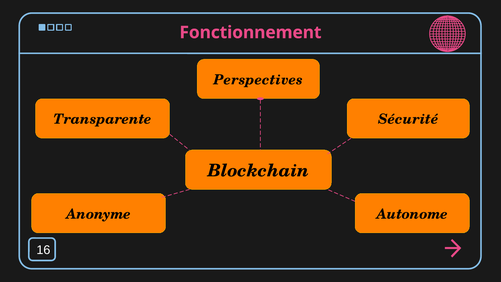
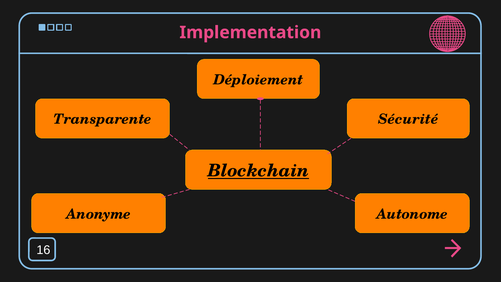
Fonctionnement: Fonctionnement -> Implementation (250, 32)
Perspectives: Perspectives -> Déploiement (258, 80)
Blockchain underline: none -> present (258, 171)
